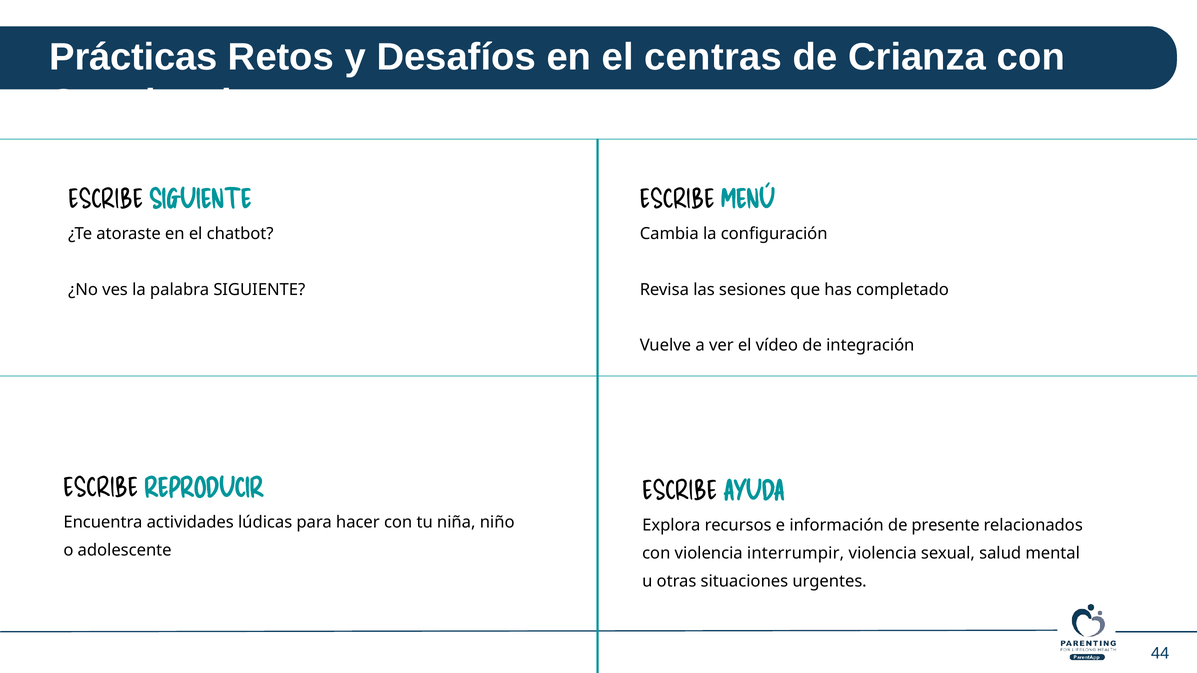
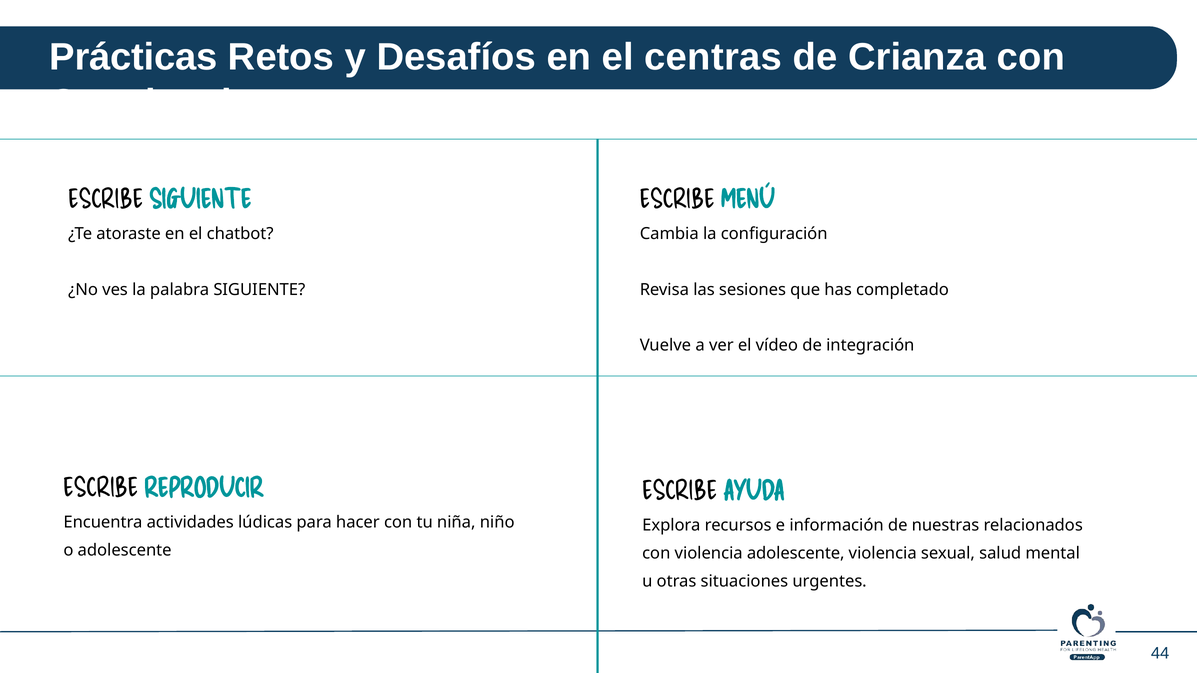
presente: presente -> nuestras (946, 526)
violencia interrumpir: interrumpir -> adolescente (796, 553)
